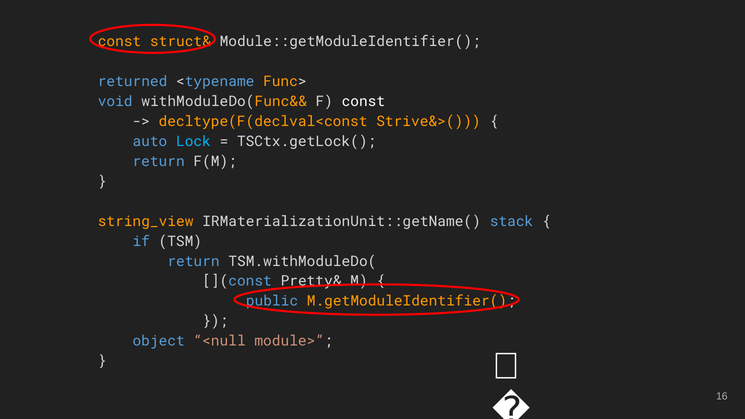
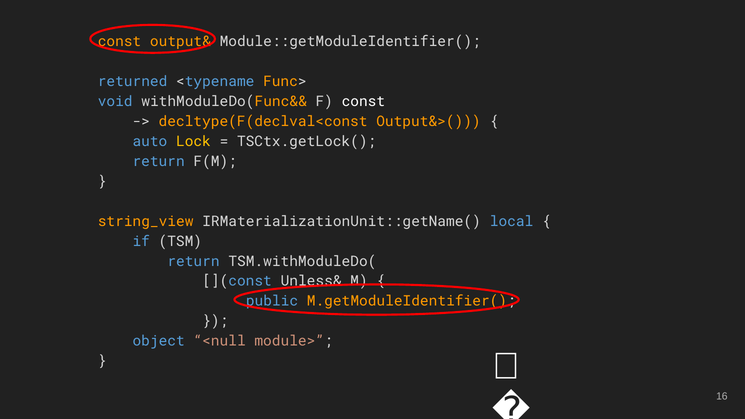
struct&: struct& -> output& (180, 42)
Strive&>(: Strive&>( -> Output&>( (428, 121)
Lock colour: light blue -> yellow (193, 141)
stack: stack -> local (512, 221)
Pretty&: Pretty& -> Unless& (311, 281)
